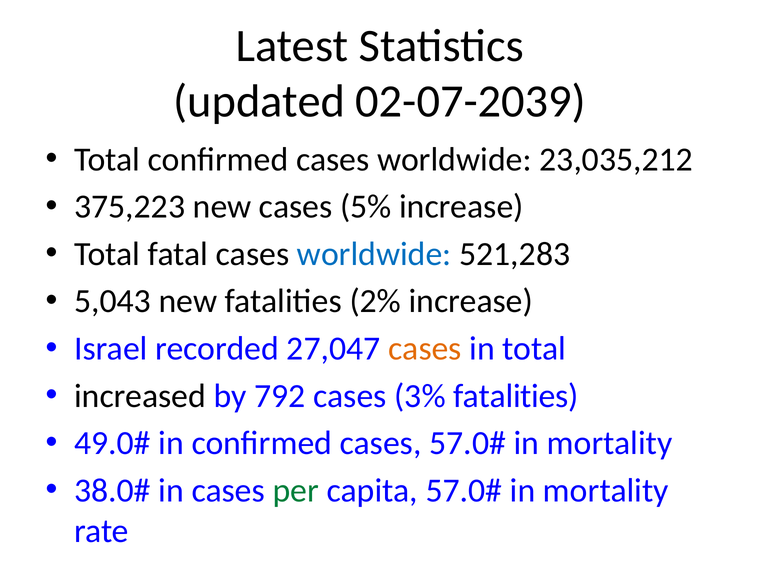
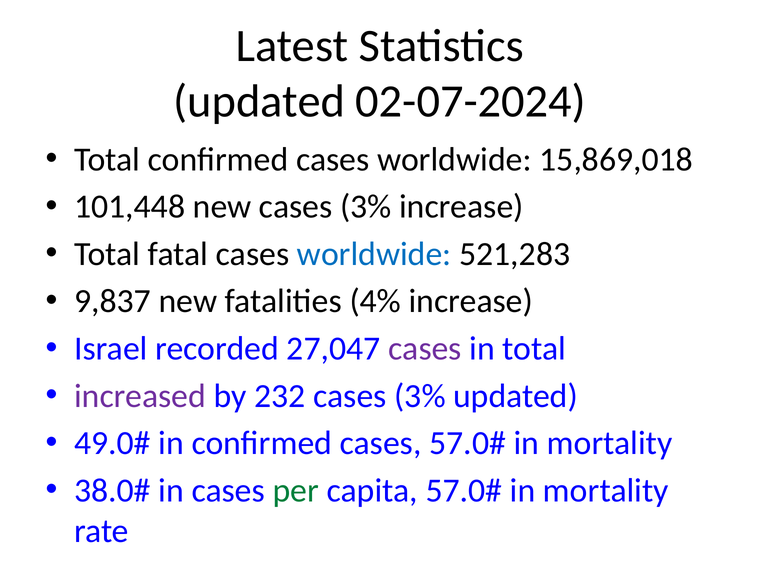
02-07-2039: 02-07-2039 -> 02-07-2024 (471, 101)
23,035,212: 23,035,212 -> 15,869,018 (616, 159)
375,223: 375,223 -> 101,448 (130, 207)
new cases 5%: 5% -> 3% (366, 207)
5,043: 5,043 -> 9,837 (113, 301)
2%: 2% -> 4% (375, 301)
cases colour: orange -> purple (425, 349)
increased colour: black -> purple (140, 396)
792: 792 -> 232 (280, 396)
3% fatalities: fatalities -> updated (516, 396)
